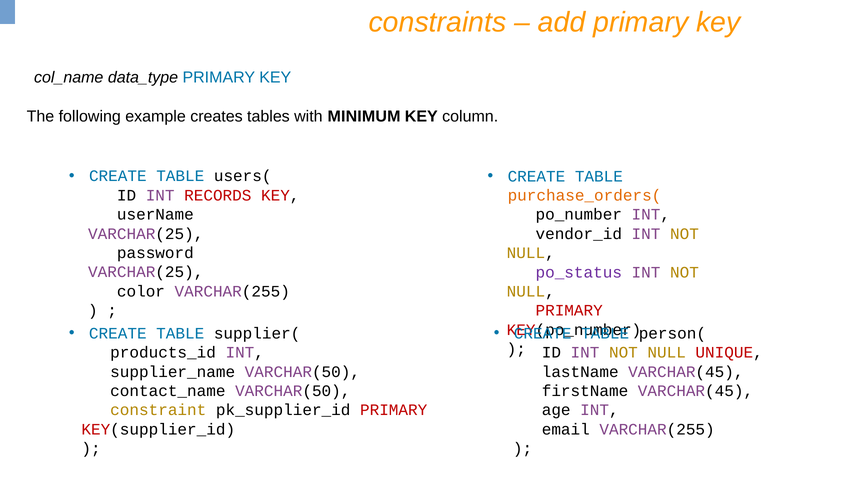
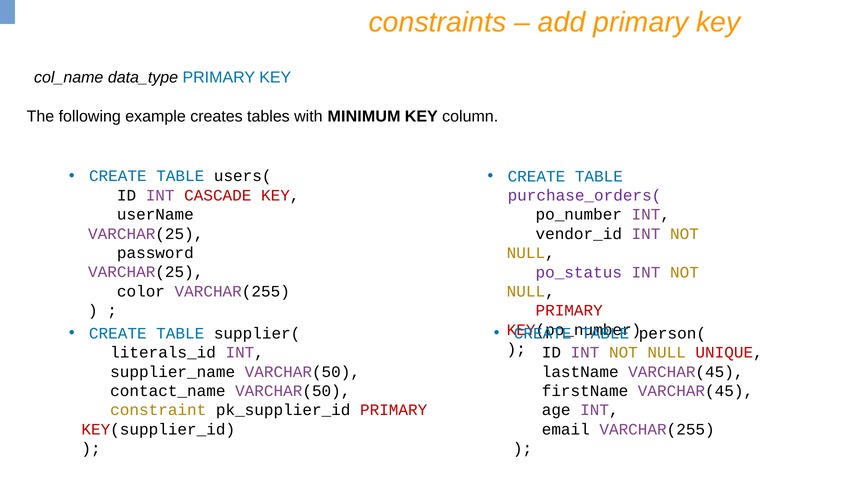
RECORDS: RECORDS -> CASCADE (218, 195)
purchase_orders( colour: orange -> purple (584, 196)
products_id: products_id -> literals_id (163, 353)
